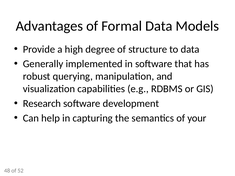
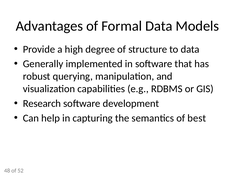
your: your -> best (197, 118)
